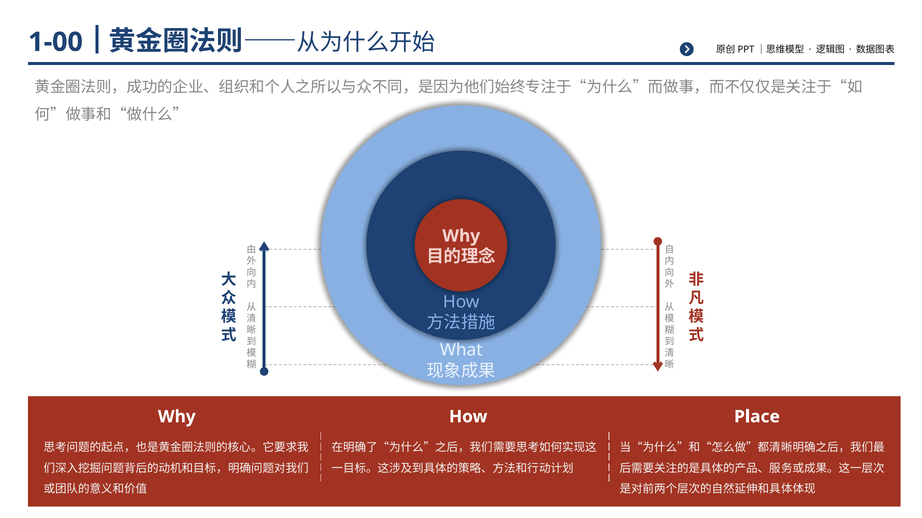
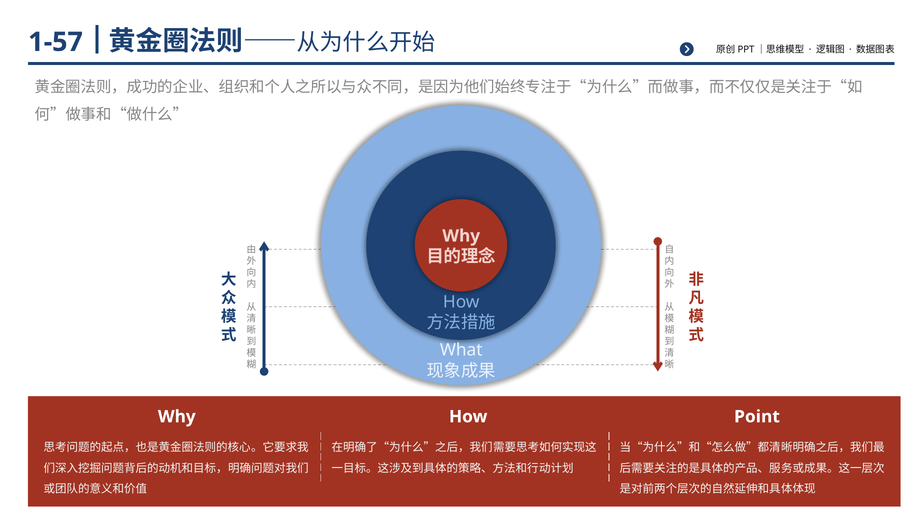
1-00: 1-00 -> 1-57 (56, 42)
Place: Place -> Point (757, 417)
